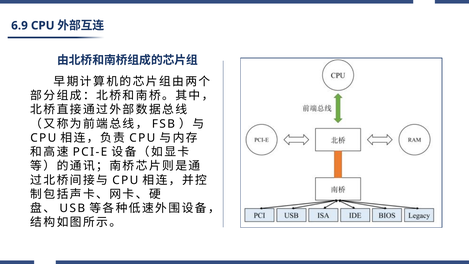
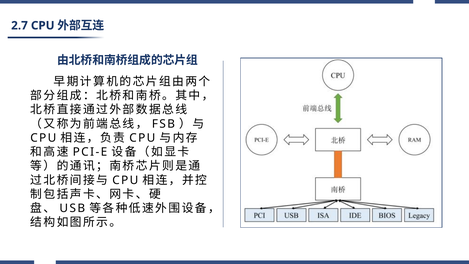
6.9: 6.9 -> 2.7 (19, 26)
